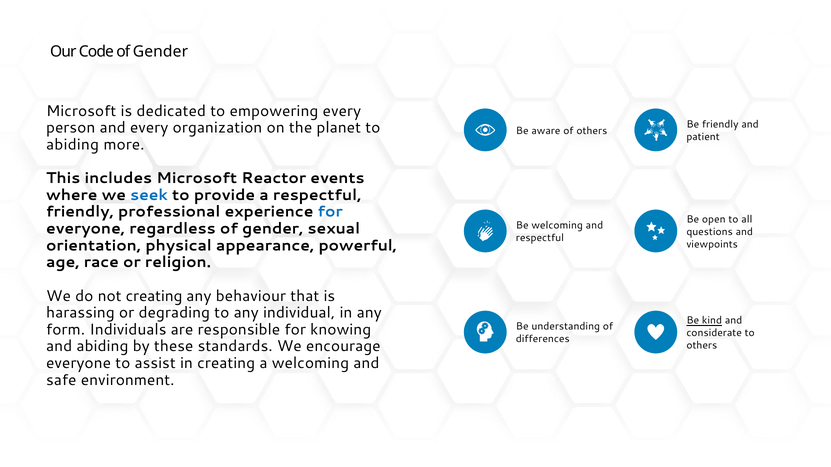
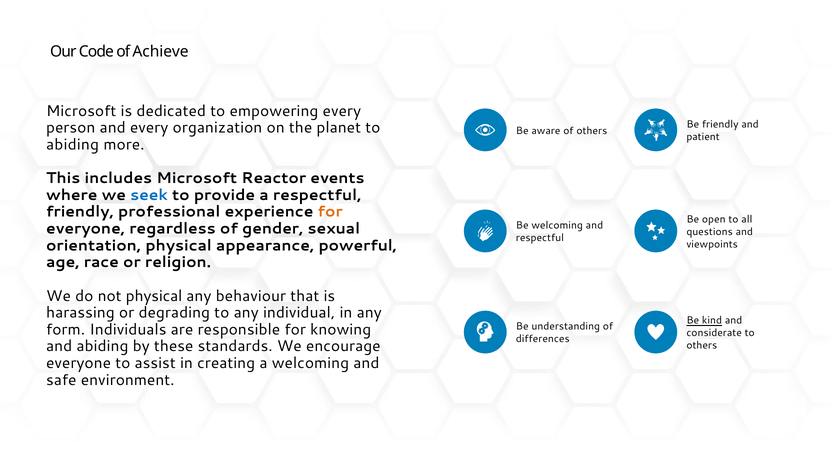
Code of Gender: Gender -> Achieve (161, 52)
for colour: blue -> orange (330, 212)
not creating: creating -> physical (154, 296)
